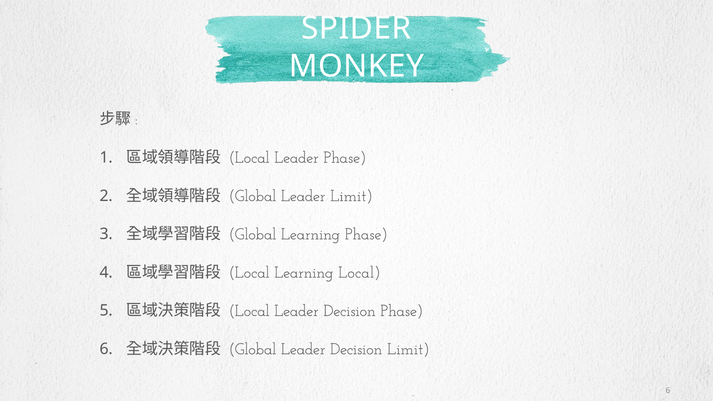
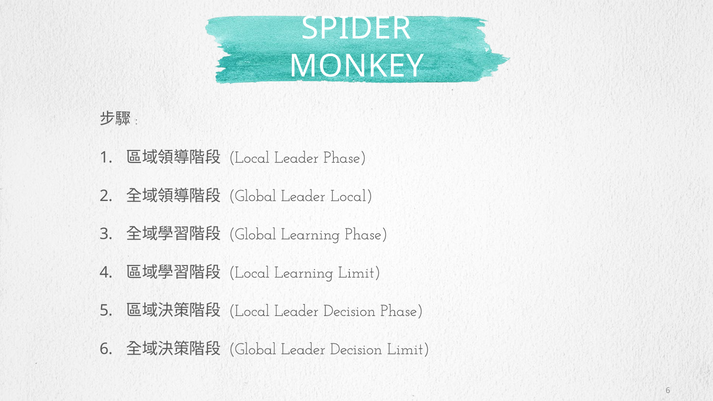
Leader Limit: Limit -> Local (352, 196)
Learning Local: Local -> Limit (359, 272)
